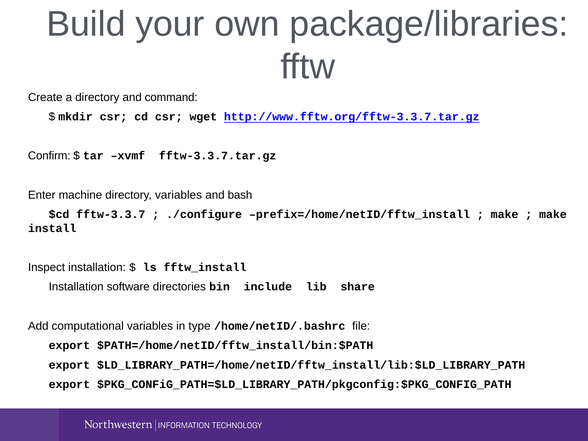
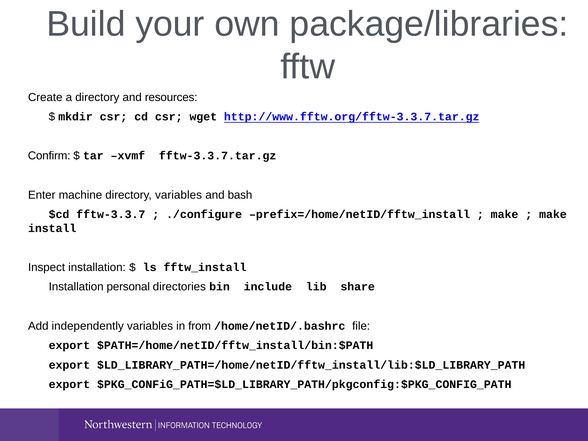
command: command -> resources (171, 97)
software: software -> personal (128, 287)
computational: computational -> independently (88, 326)
type: type -> from (200, 326)
